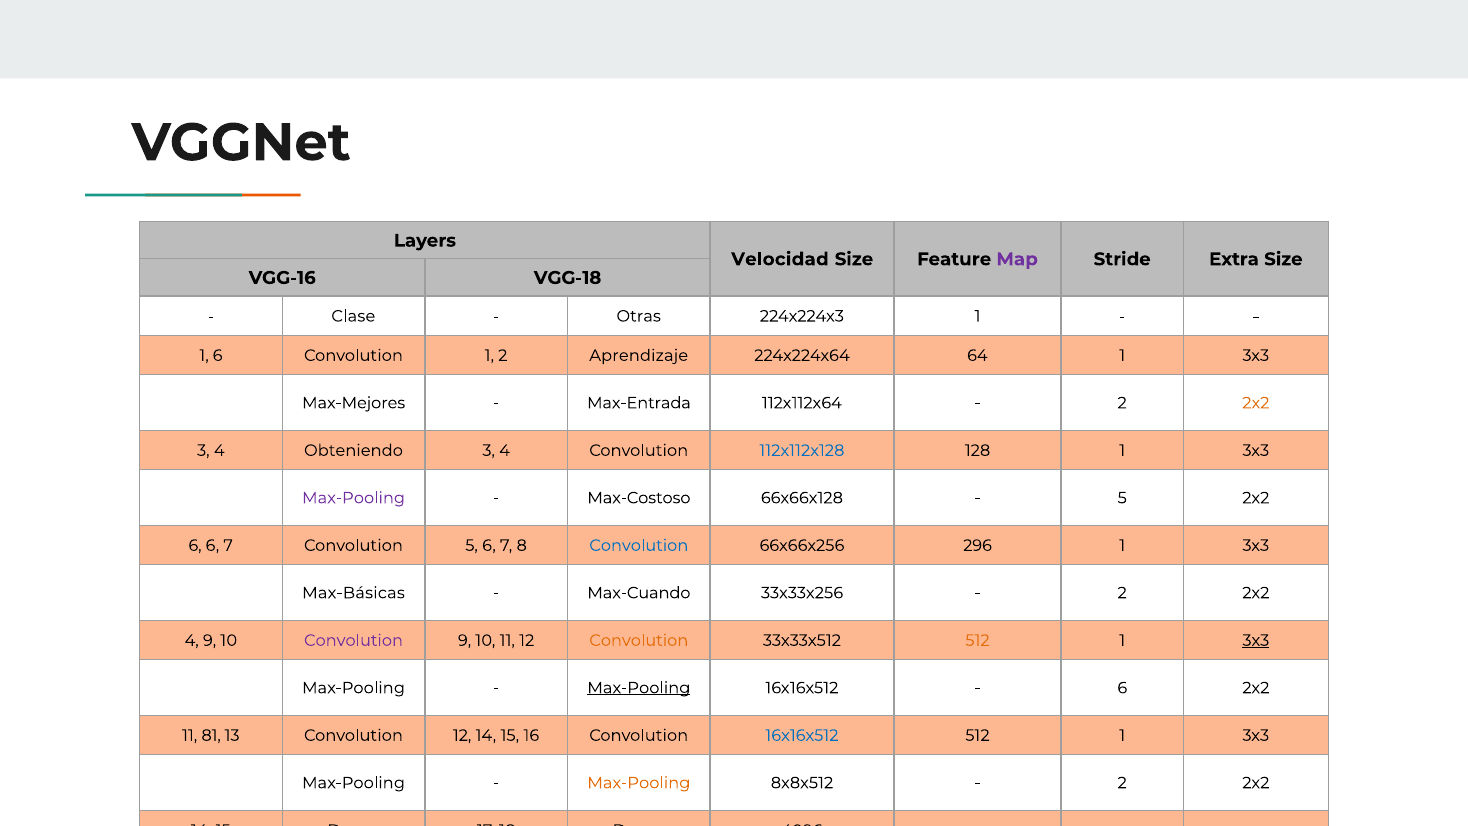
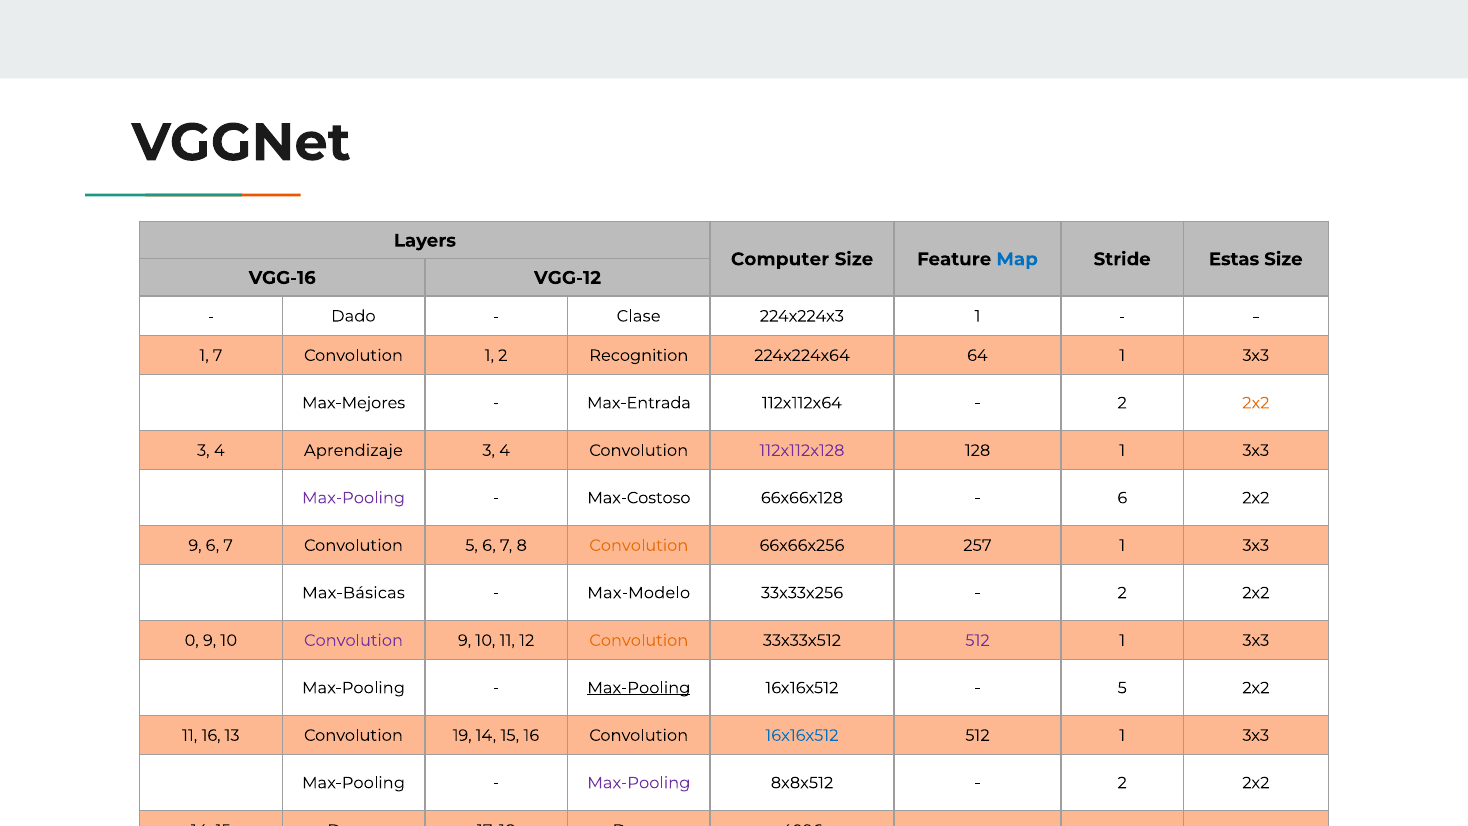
Velocidad: Velocidad -> Computer (780, 259)
Map colour: purple -> blue (1017, 259)
Extra: Extra -> Estas (1234, 259)
VGG-18: VGG-18 -> VGG-12 (568, 278)
Clase: Clase -> Dado (353, 316)
Otras: Otras -> Clase (639, 316)
1 6: 6 -> 7 (218, 355)
Aprendizaje: Aprendizaje -> Recognition (639, 355)
Obteniendo: Obteniendo -> Aprendizaje (353, 450)
112x112x128 colour: blue -> purple (802, 450)
5: 5 -> 6 (1122, 498)
6: 6 -> 9 (195, 545)
Convolution colour: blue -> orange (639, 545)
296: 296 -> 257 (977, 545)
Max-Cuando: Max-Cuando -> Max-Modelo (639, 593)
4: 4 -> 0 (192, 640)
512 colour: orange -> purple (977, 640)
3x3 underline: present -> none (1256, 640)
6: 6 -> 5 (1122, 688)
11 81: 81 -> 16 (211, 735)
Convolution 12: 12 -> 19 (462, 735)
Max-Pooling colour: orange -> purple (639, 783)
